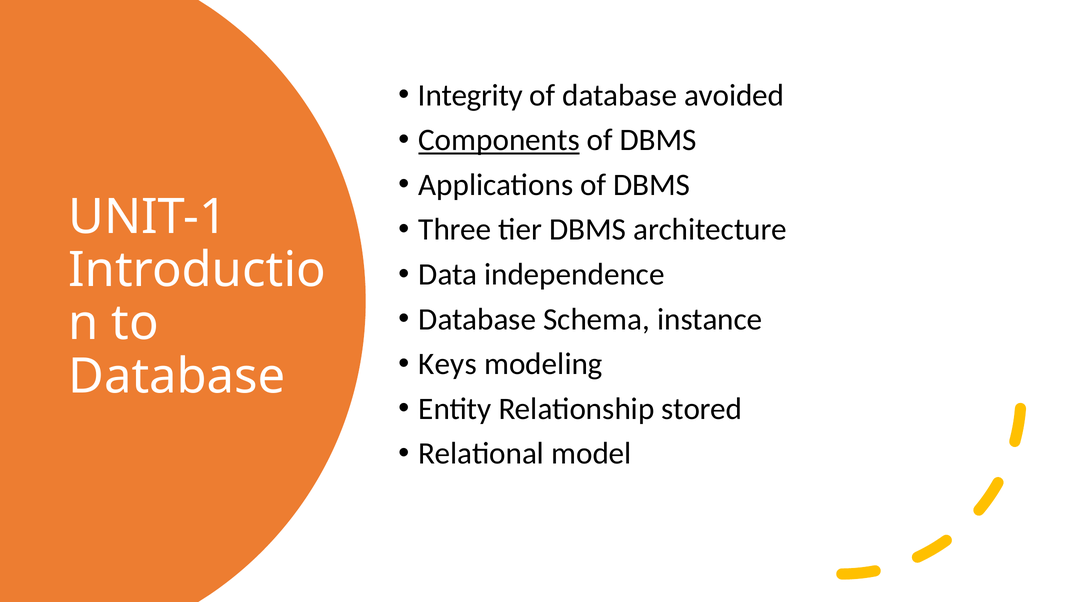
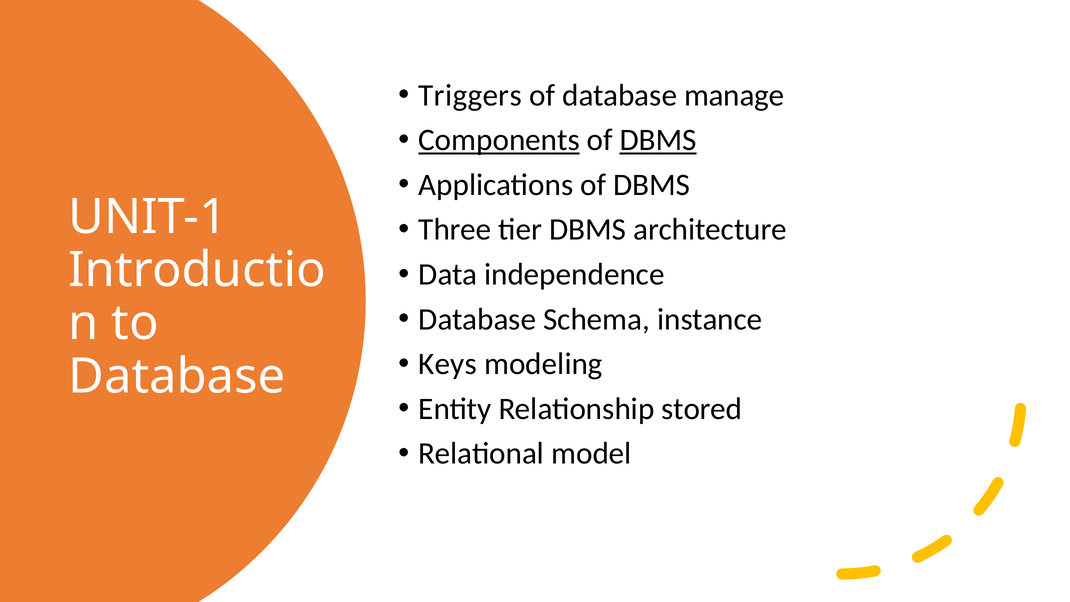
Integrity: Integrity -> Triggers (470, 95)
avoided: avoided -> manage (734, 95)
DBMS underline: none -> present (658, 140)
